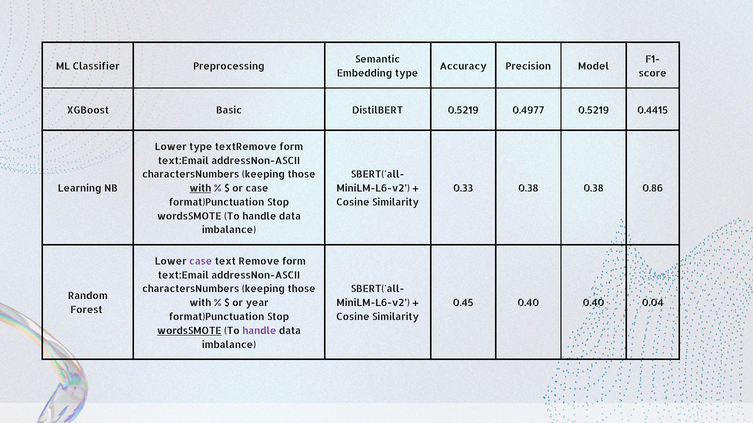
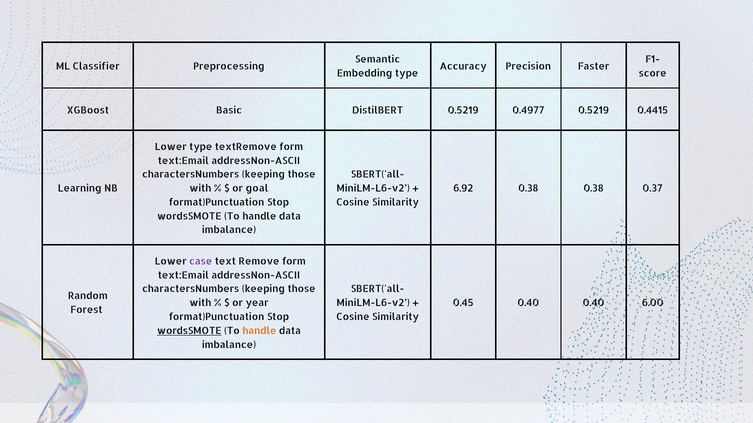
Model: Model -> Faster (594, 66)
with underline: present -> none (200, 189)
or case: case -> goal (257, 189)
0.33: 0.33 -> 6.92 (463, 189)
0.86: 0.86 -> 0.37 (653, 189)
0.04: 0.04 -> 6.00 (653, 303)
handle colour: purple -> orange (259, 331)
